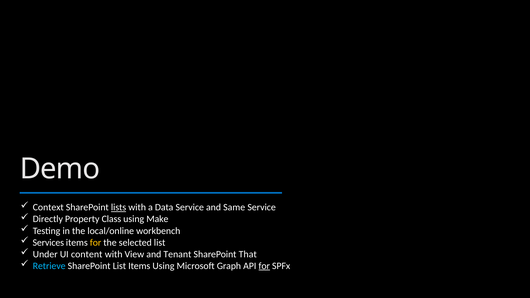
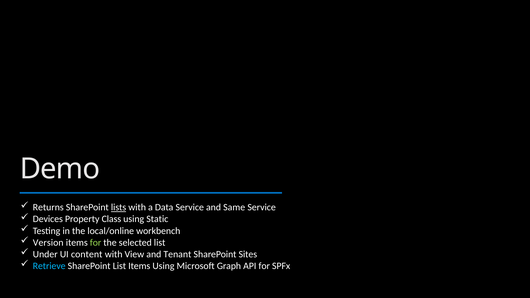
Context: Context -> Returns (48, 207)
Directly: Directly -> Devices (48, 219)
Make: Make -> Static (157, 219)
Services: Services -> Version (48, 243)
for colour: yellow -> light green (96, 243)
That: That -> Sites (248, 254)
for underline: present -> none (264, 266)
